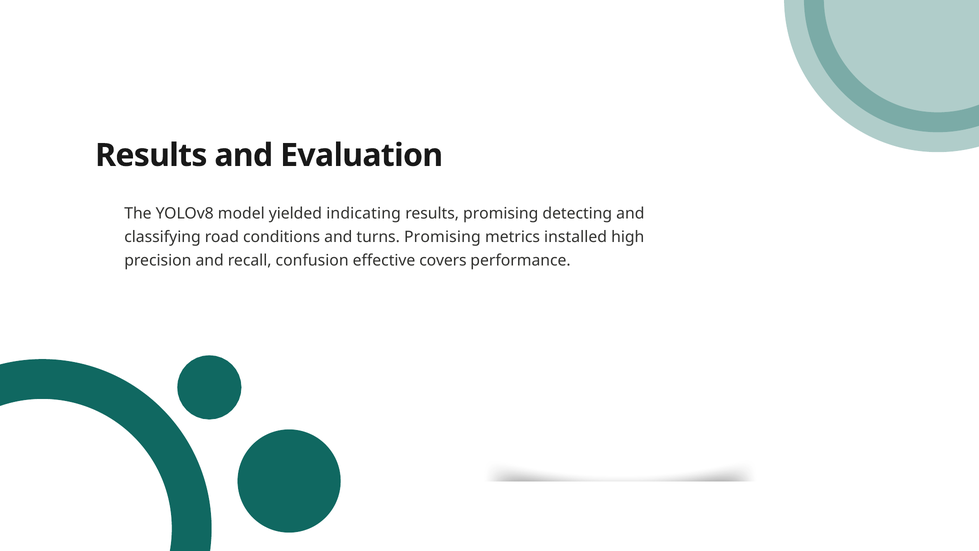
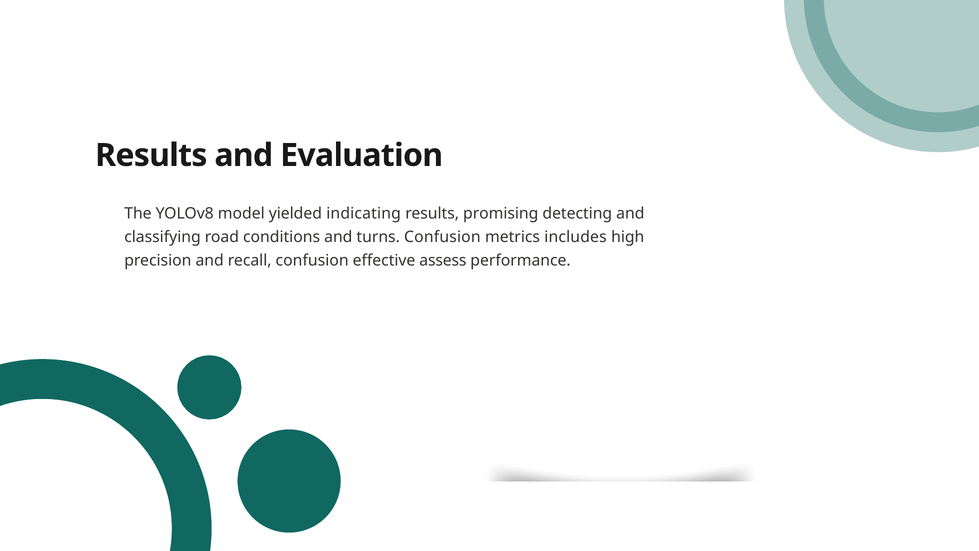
turns Promising: Promising -> Confusion (442, 237)
installed: installed -> includes (576, 237)
covers: covers -> assess (443, 261)
